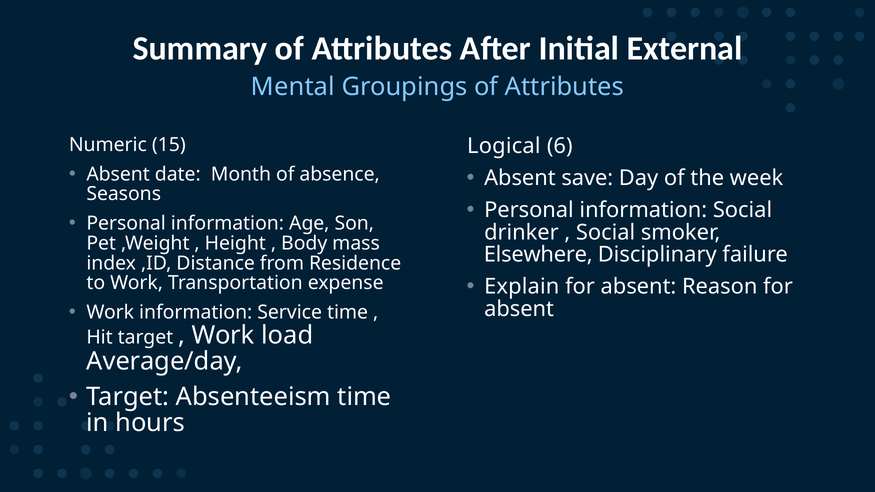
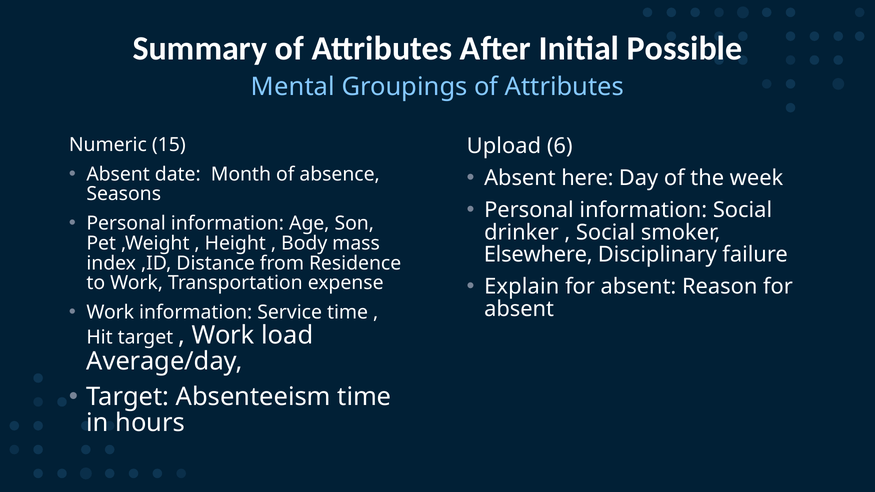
External: External -> Possible (685, 49)
Logical: Logical -> Upload (504, 146)
save: save -> here (587, 178)
